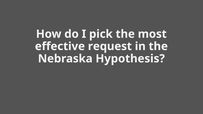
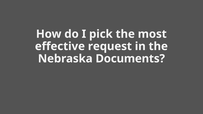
Hypothesis: Hypothesis -> Documents (130, 59)
